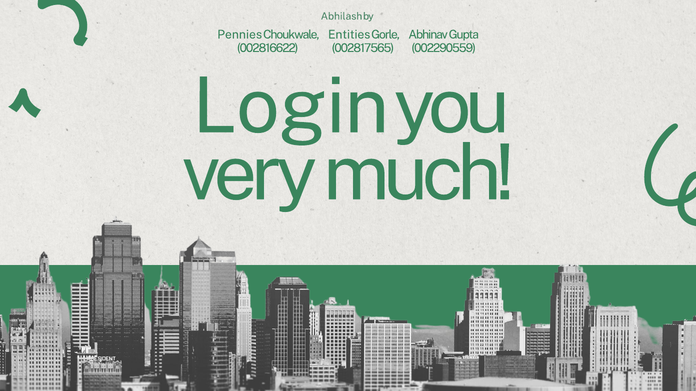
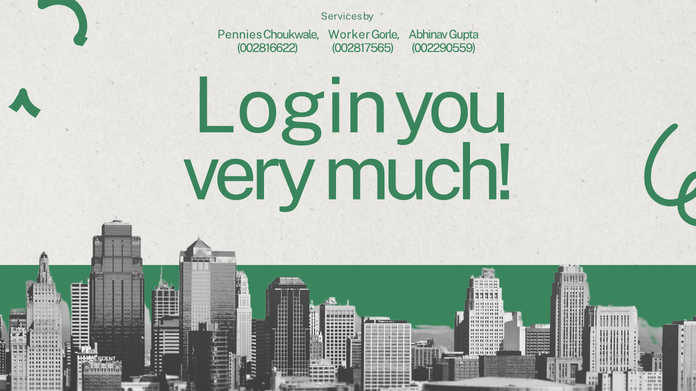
Abhilash: Abhilash -> Services (341, 16)
Entities: Entities -> Worker (349, 35)
